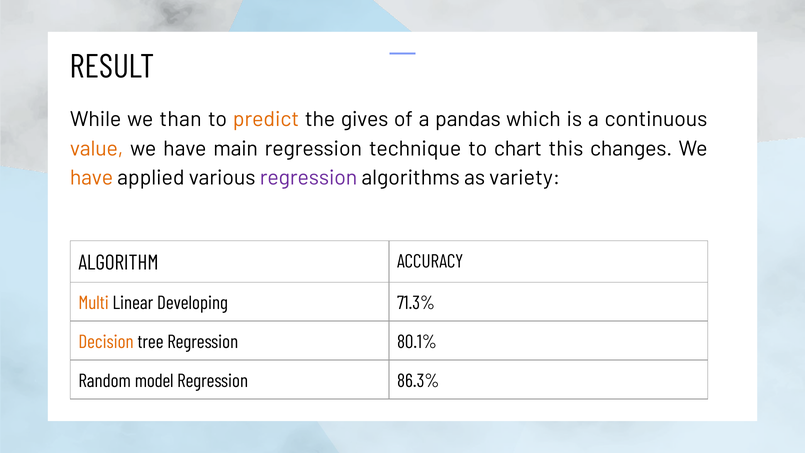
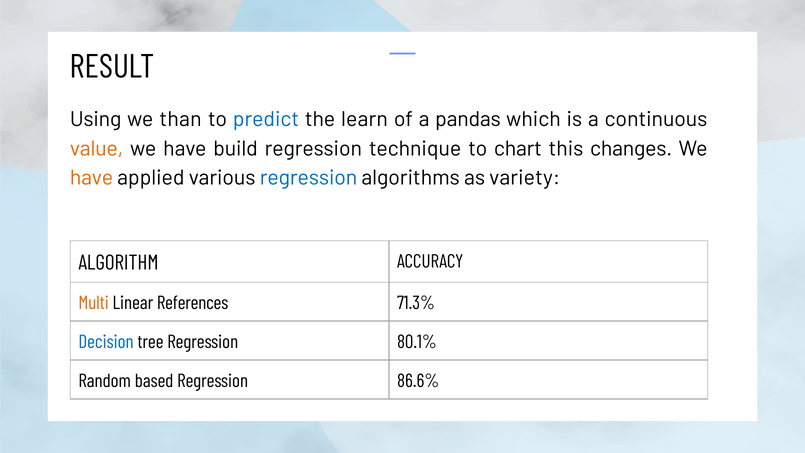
While: While -> Using (96, 119)
predict colour: orange -> blue (266, 119)
gives: gives -> learn (364, 119)
main: main -> build (236, 148)
regression colour: purple -> blue (309, 178)
Developing: Developing -> References (193, 303)
Decision colour: orange -> blue (106, 342)
model: model -> based (154, 381)
86.3%: 86.3% -> 86.6% (418, 381)
